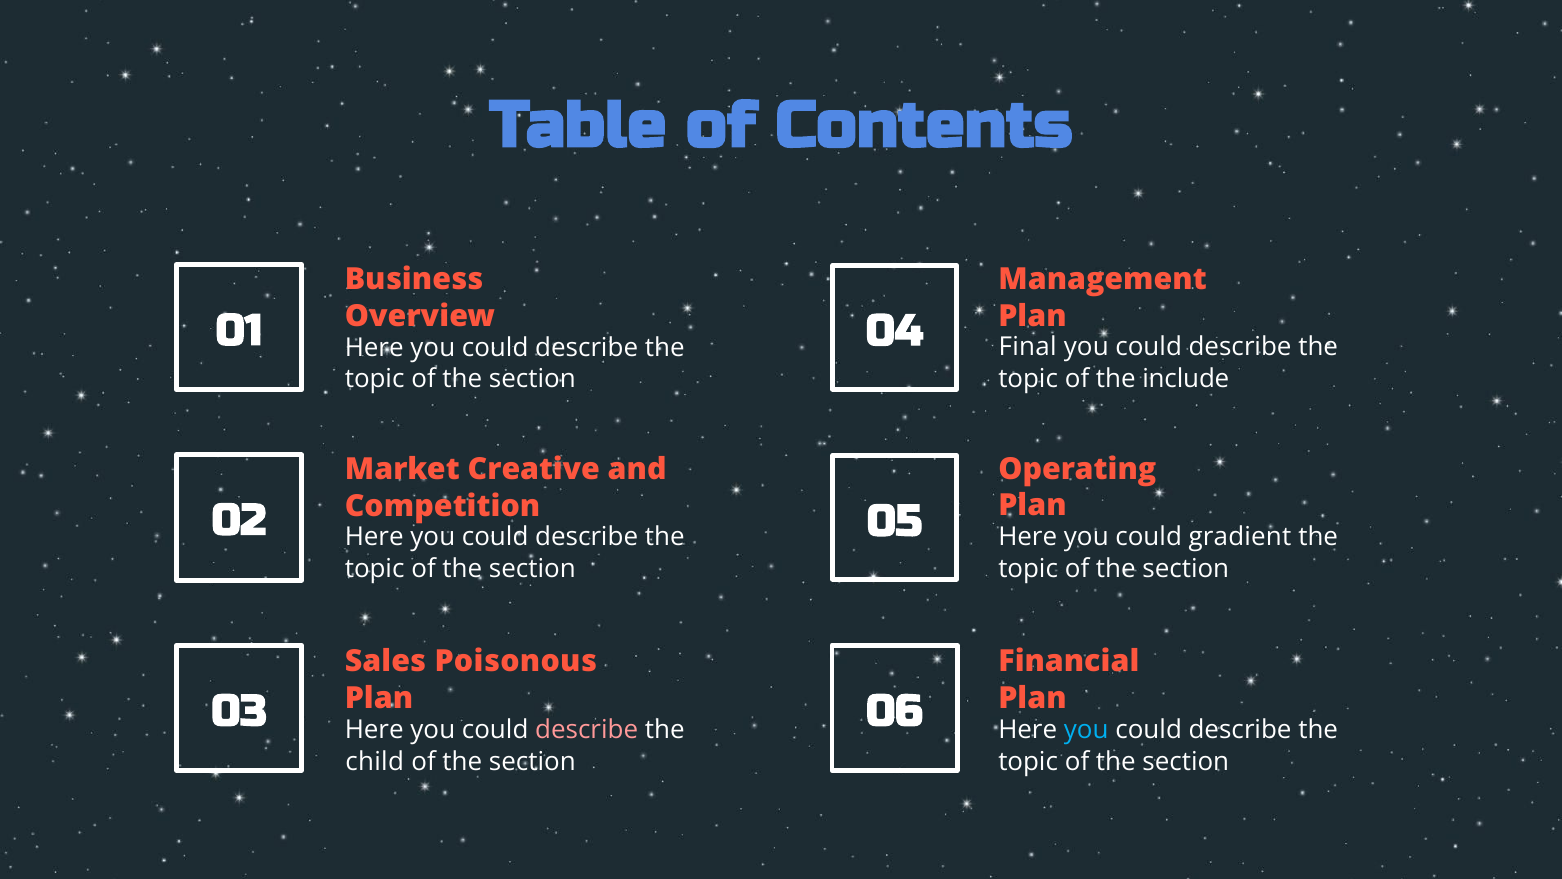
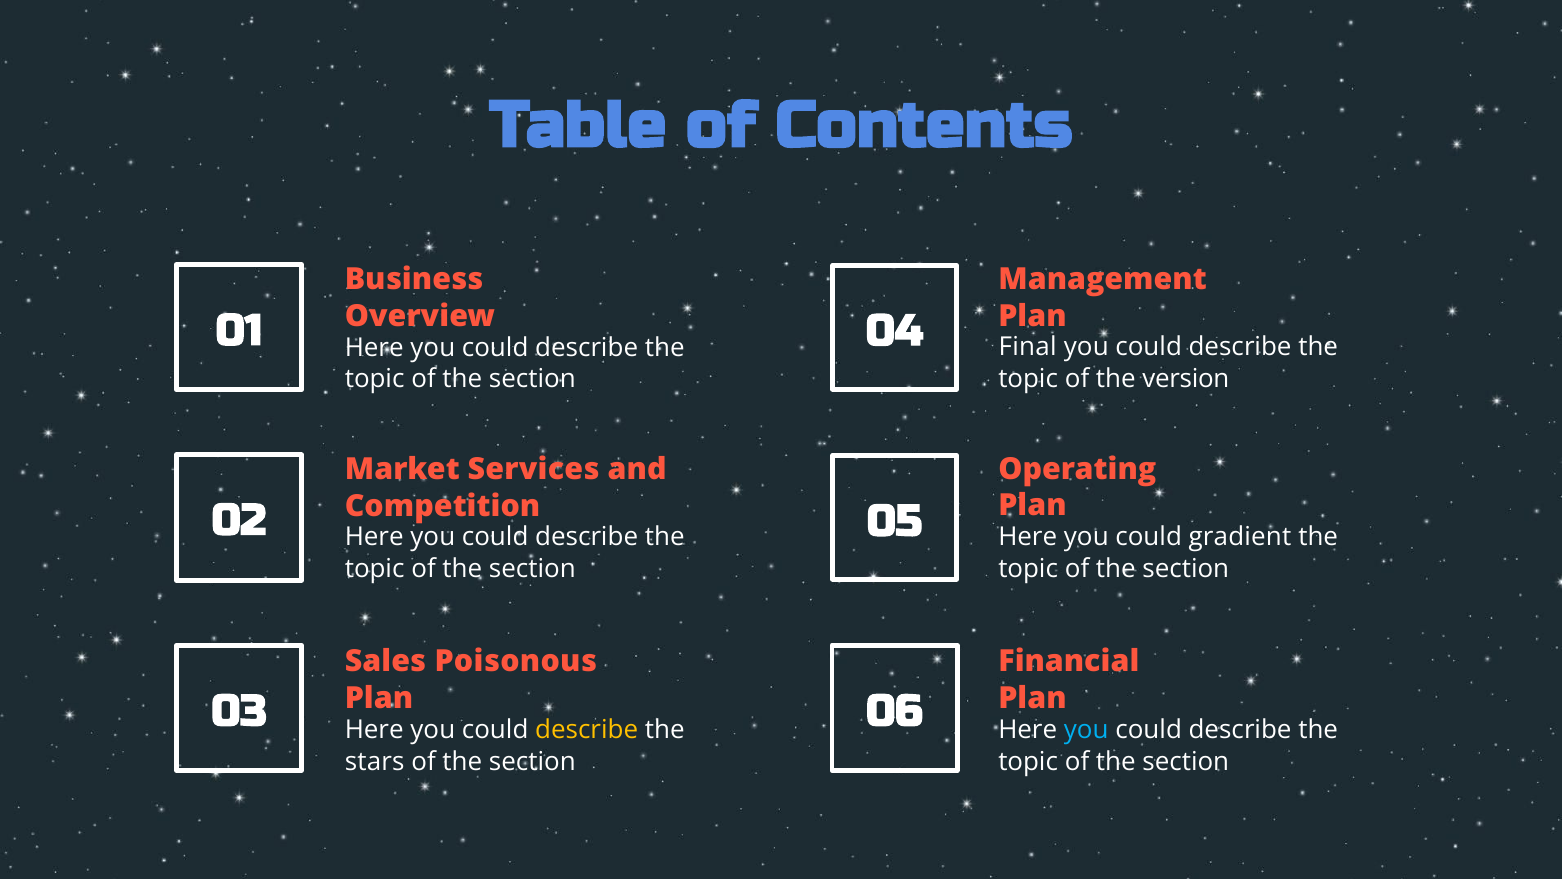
include: include -> version (1186, 378)
Creative: Creative -> Services (534, 469)
describe colour: pink -> yellow (587, 730)
child: child -> stars (375, 761)
